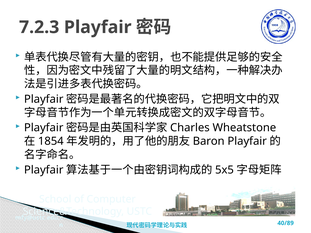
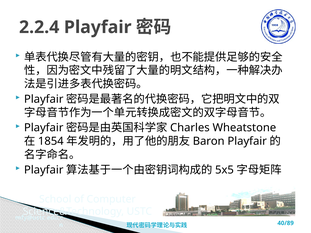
7.2.3: 7.2.3 -> 2.2.4 (39, 27)
